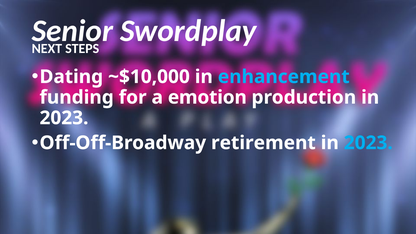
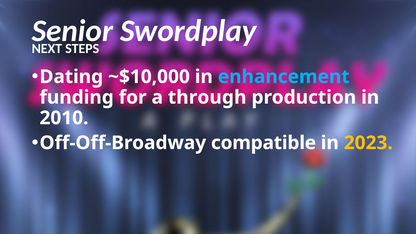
emotion: emotion -> through (207, 97)
2023: 2023 -> 2010 (64, 118)
retirement: retirement -> compatible (264, 143)
2023 colour: light blue -> yellow (368, 143)
